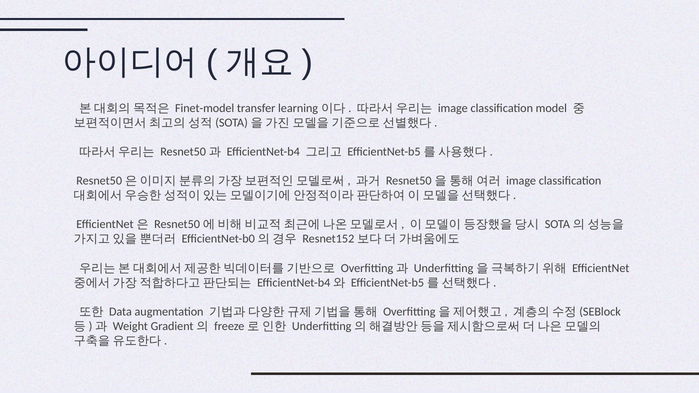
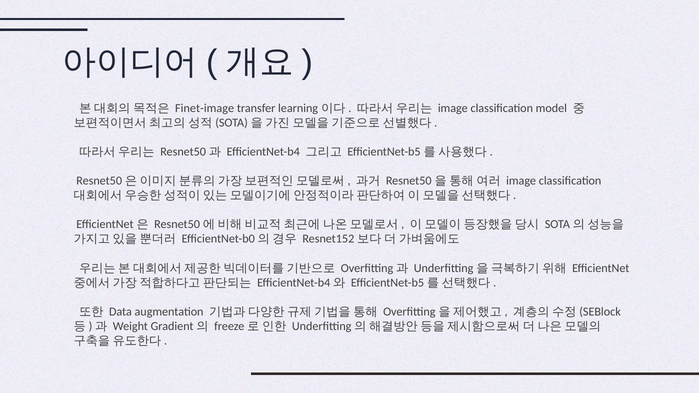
Finet-model: Finet-model -> Finet-image (205, 108)
